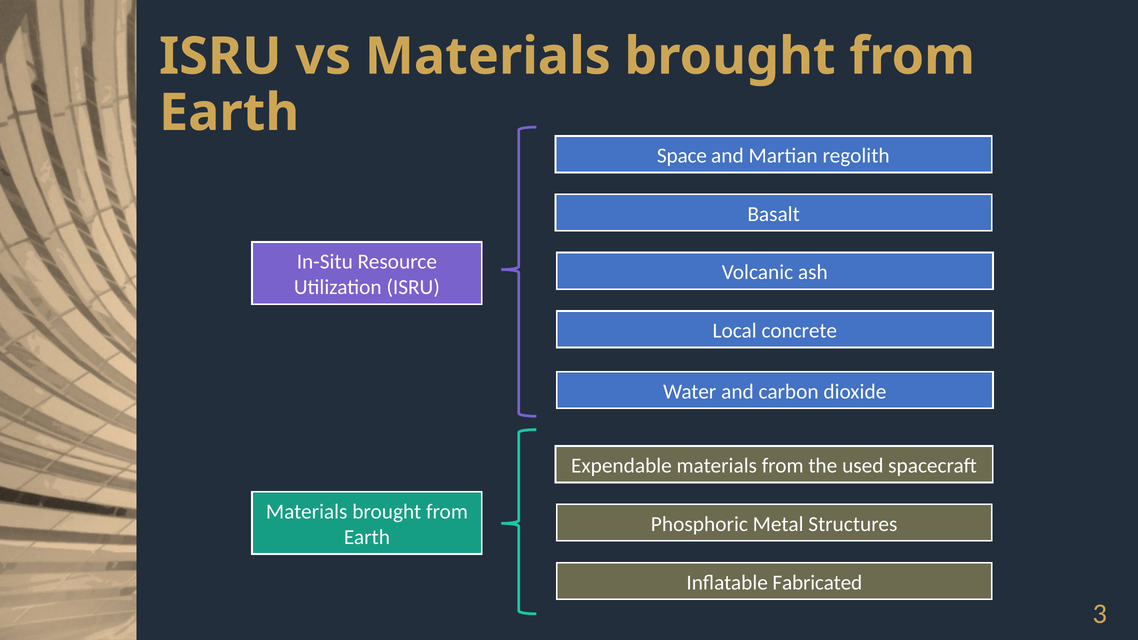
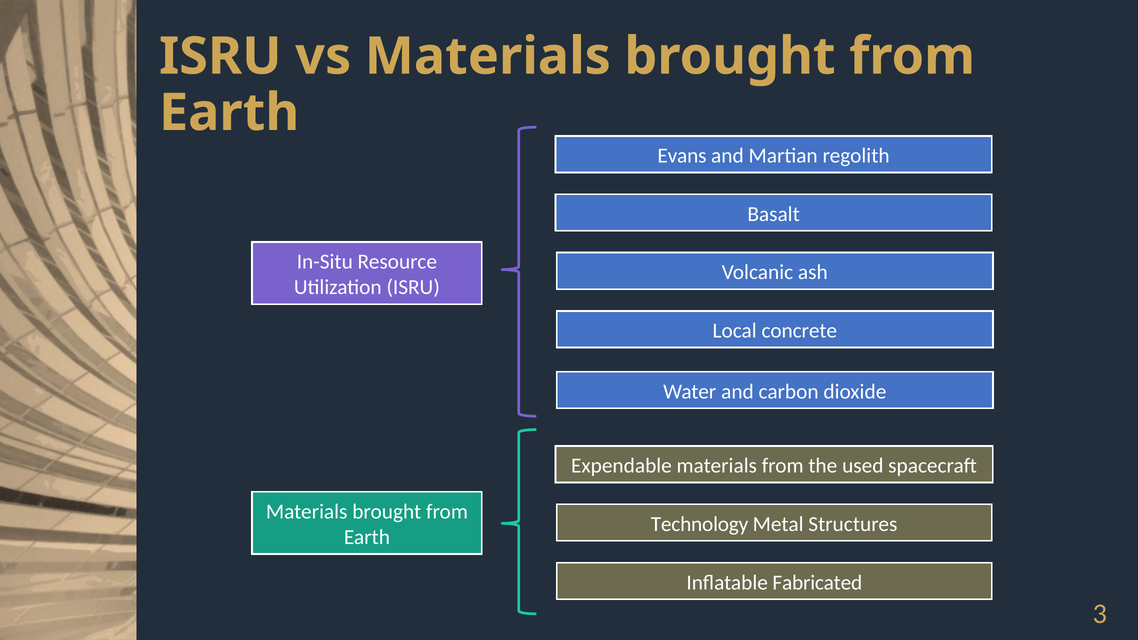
Space: Space -> Evans (682, 156)
Phosphoric: Phosphoric -> Technology (700, 524)
